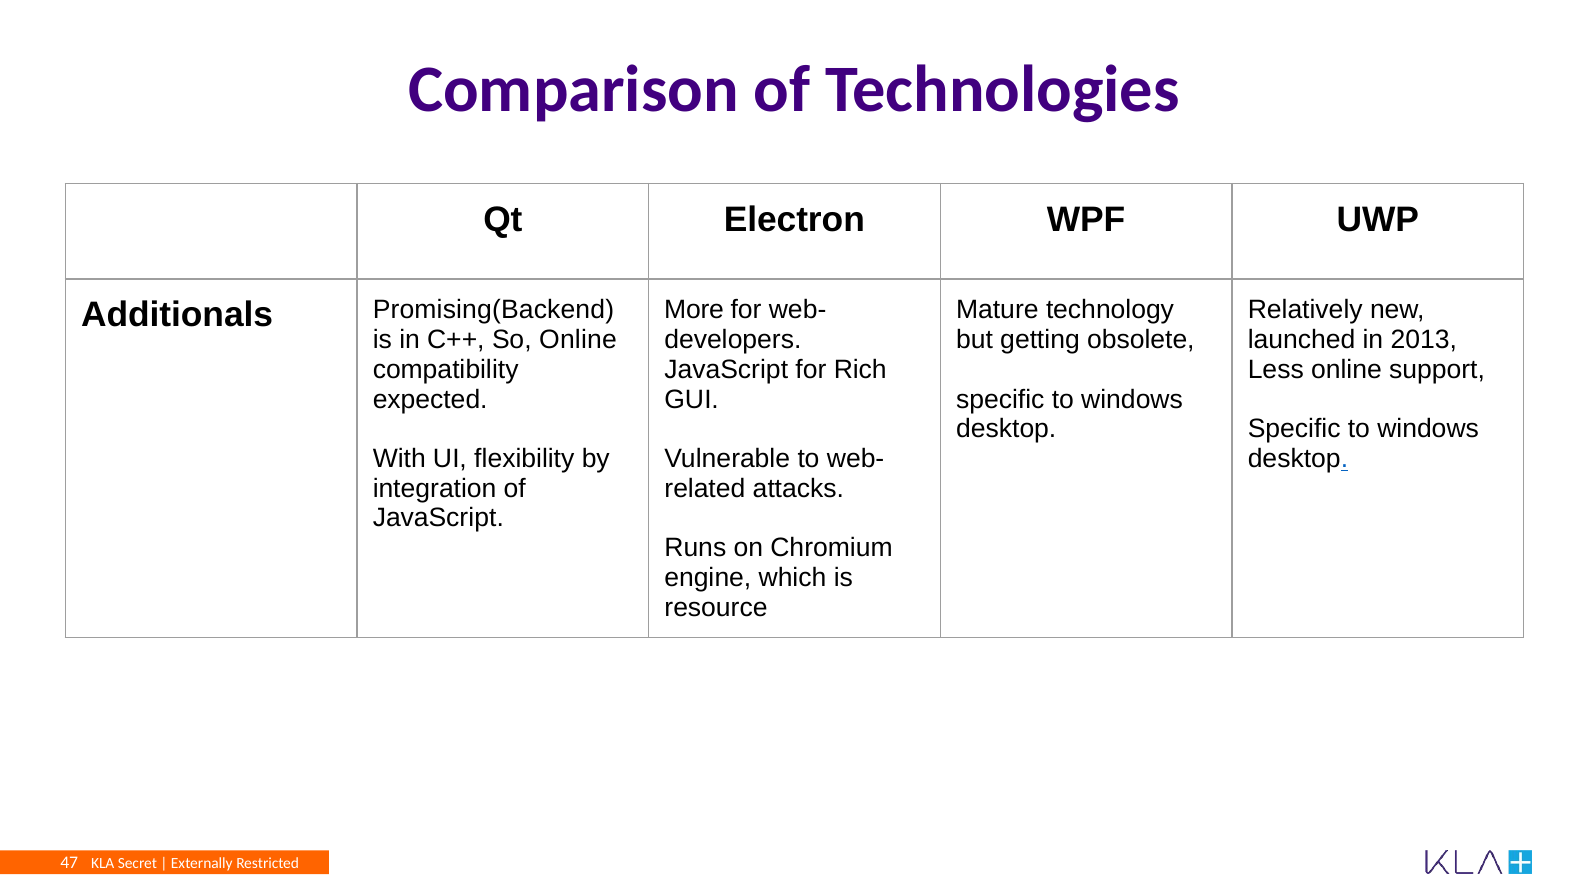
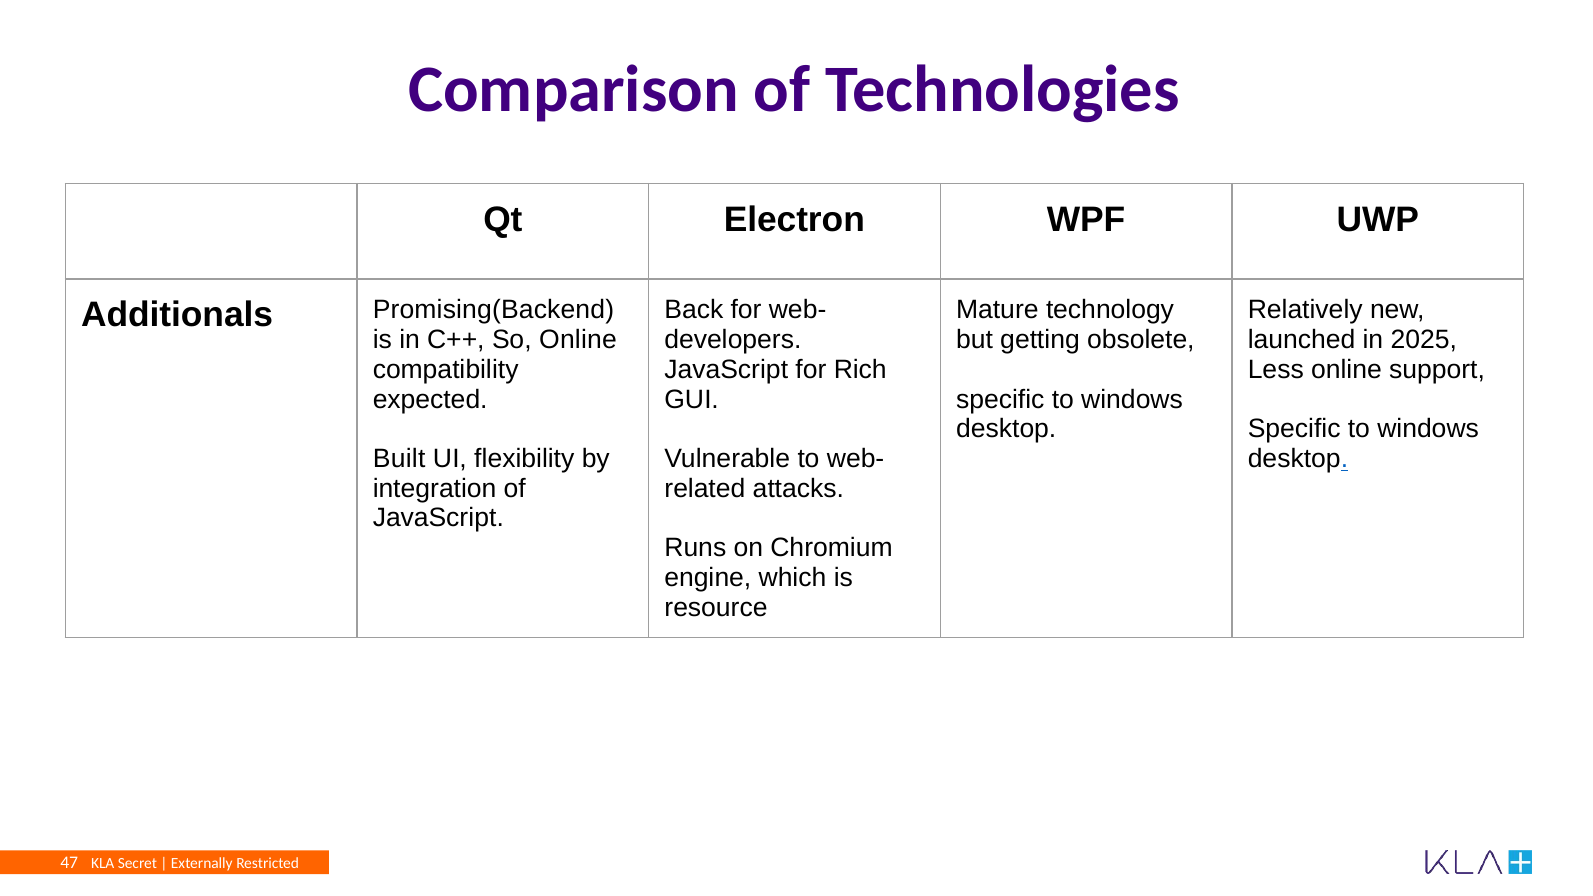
More: More -> Back (694, 310)
2013: 2013 -> 2025 (1424, 340)
With: With -> Built (399, 459)
